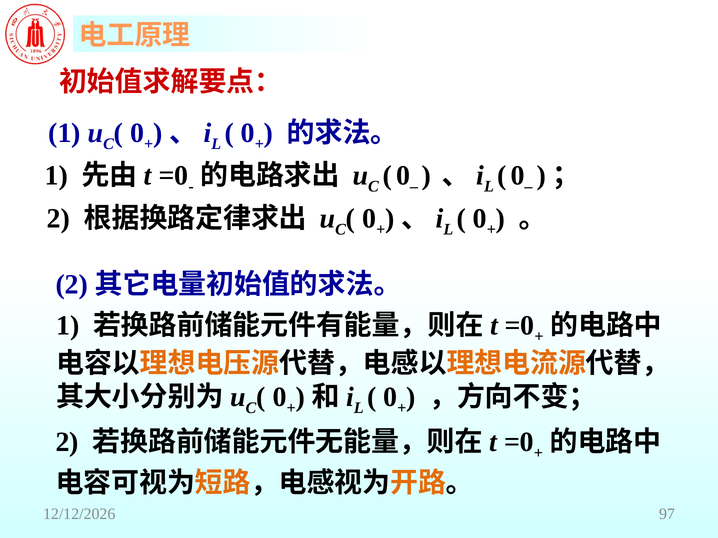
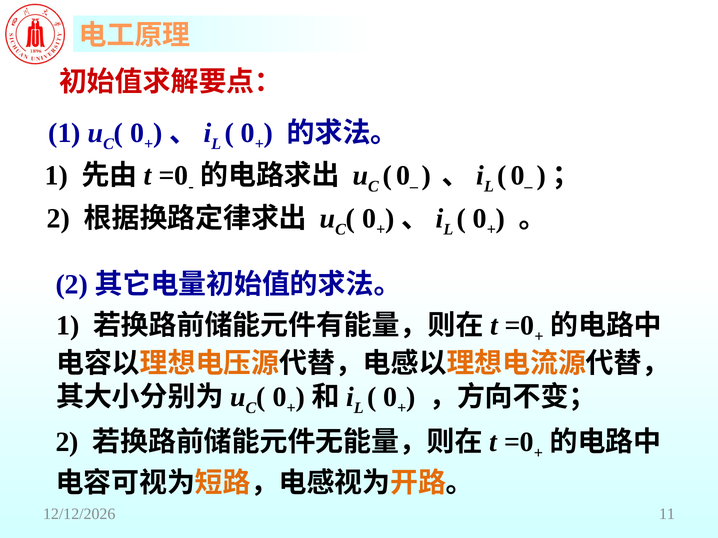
97: 97 -> 11 (667, 515)
